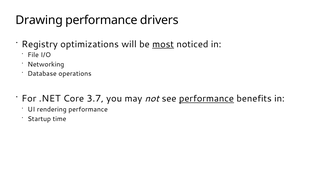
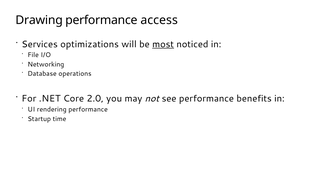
drivers: drivers -> access (159, 20)
Registry: Registry -> Services (40, 44)
3.7: 3.7 -> 2.0 (95, 99)
performance underline: present -> none (206, 99)
